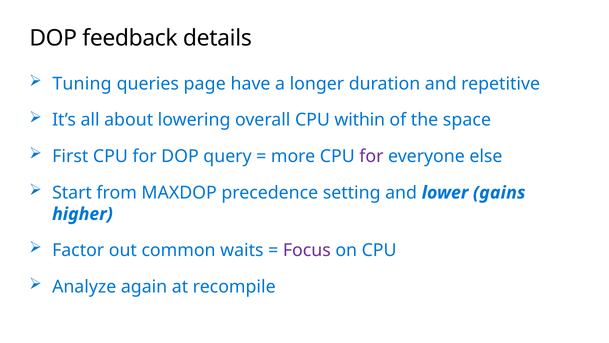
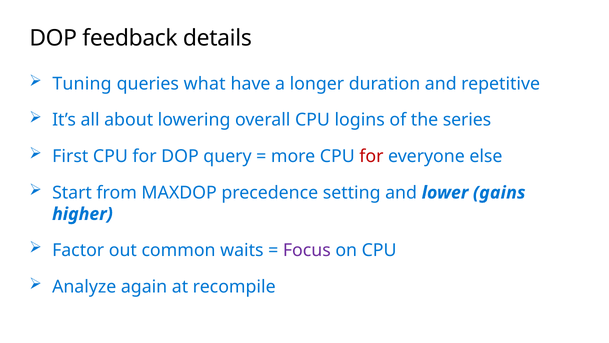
page: page -> what (205, 84)
within: within -> logins (360, 120)
space: space -> series (467, 120)
for colour: purple -> red (371, 156)
